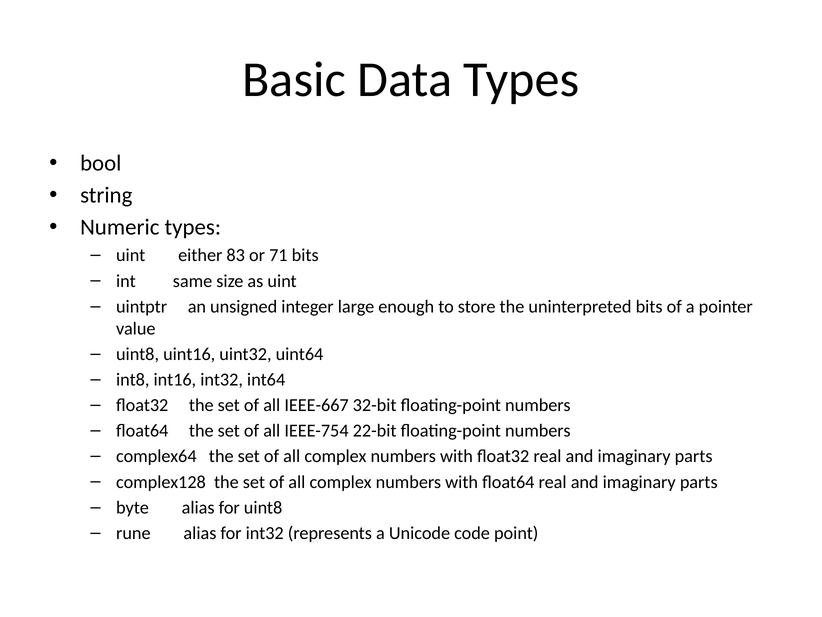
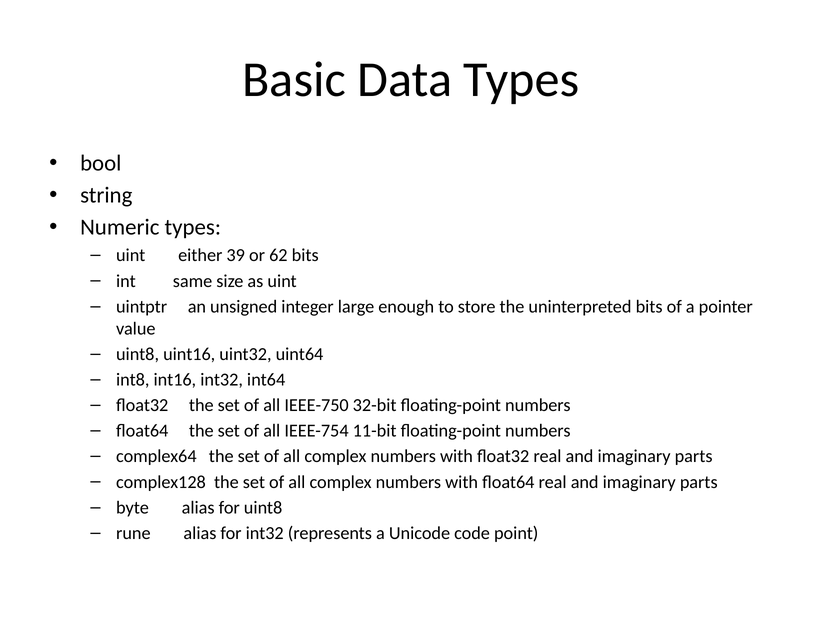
83: 83 -> 39 (236, 255)
71: 71 -> 62 (278, 255)
IEEE-667: IEEE-667 -> IEEE-750 (317, 405)
22-bit: 22-bit -> 11-bit (375, 431)
